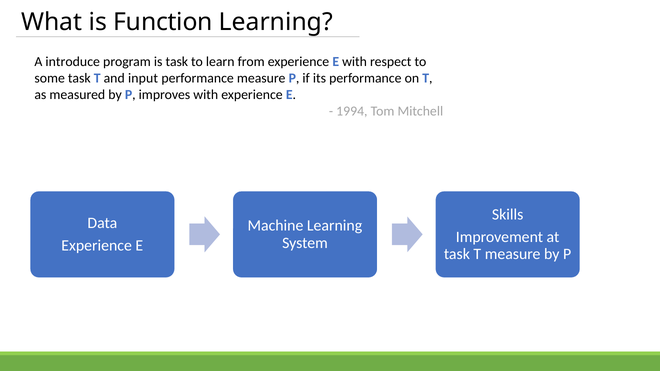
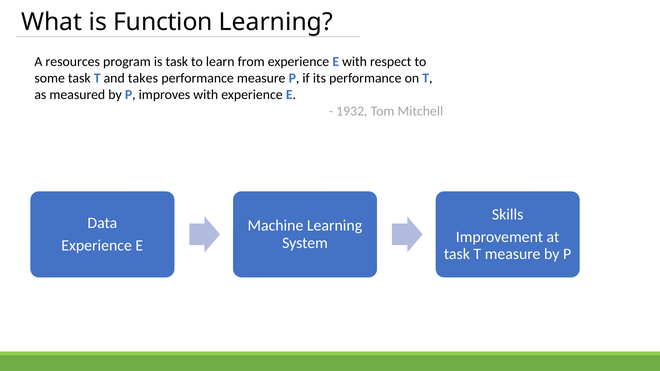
introduce: introduce -> resources (73, 62)
input: input -> takes (143, 78)
1994: 1994 -> 1932 (352, 111)
